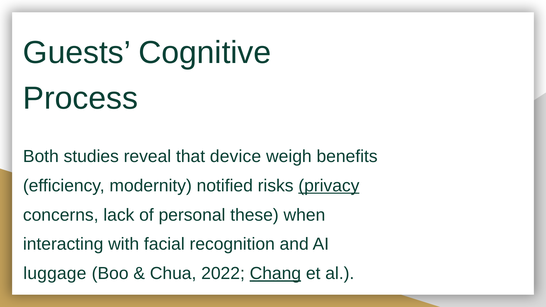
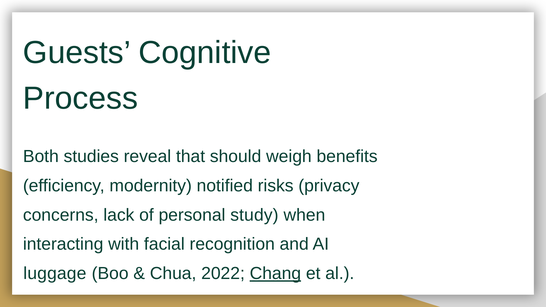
device: device -> should (236, 157)
privacy underline: present -> none (329, 186)
these: these -> study (254, 215)
